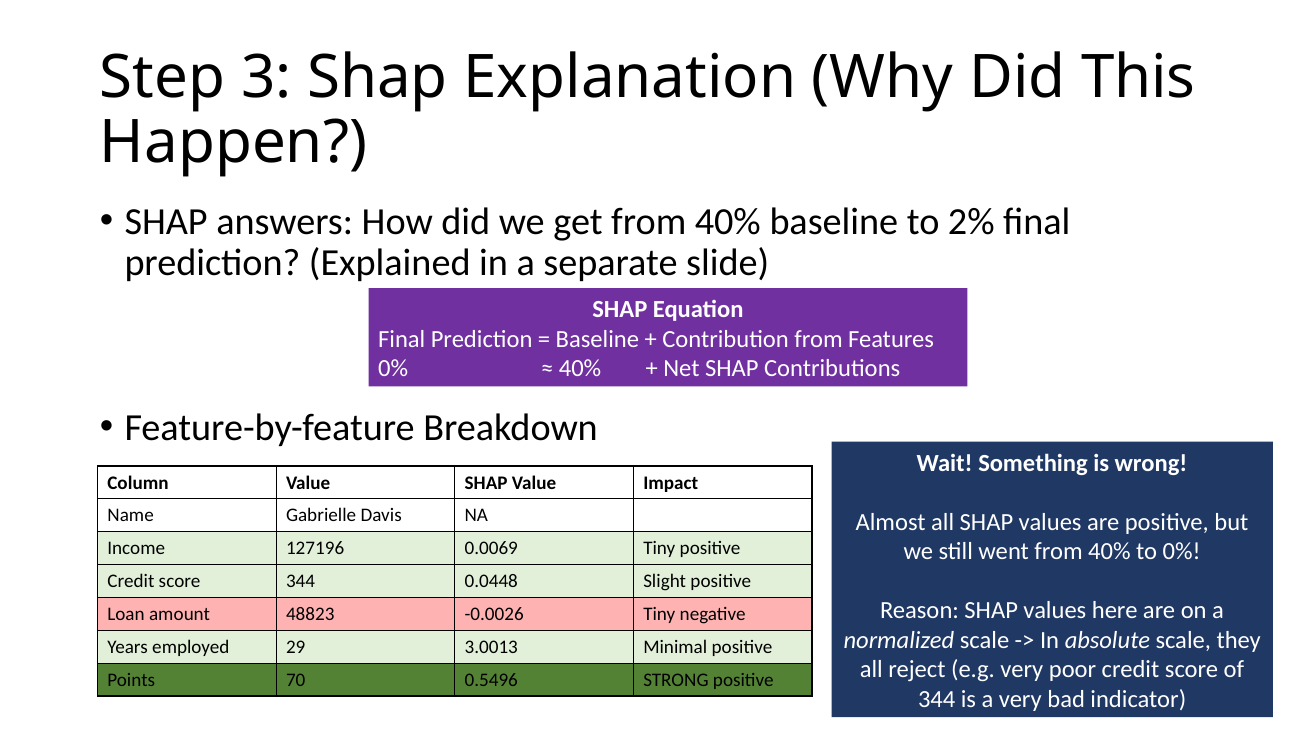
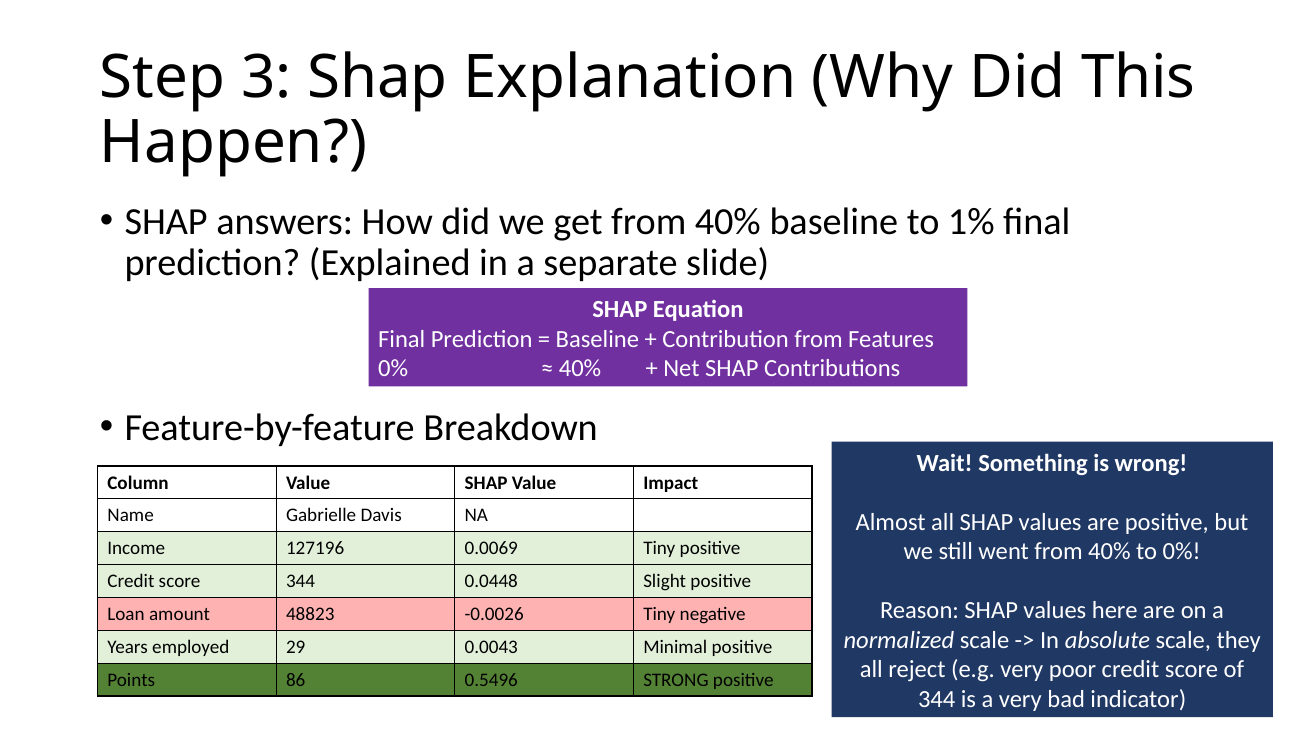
2%: 2% -> 1% (971, 222)
3.0013: 3.0013 -> 0.0043 (491, 647)
70: 70 -> 86 (296, 679)
